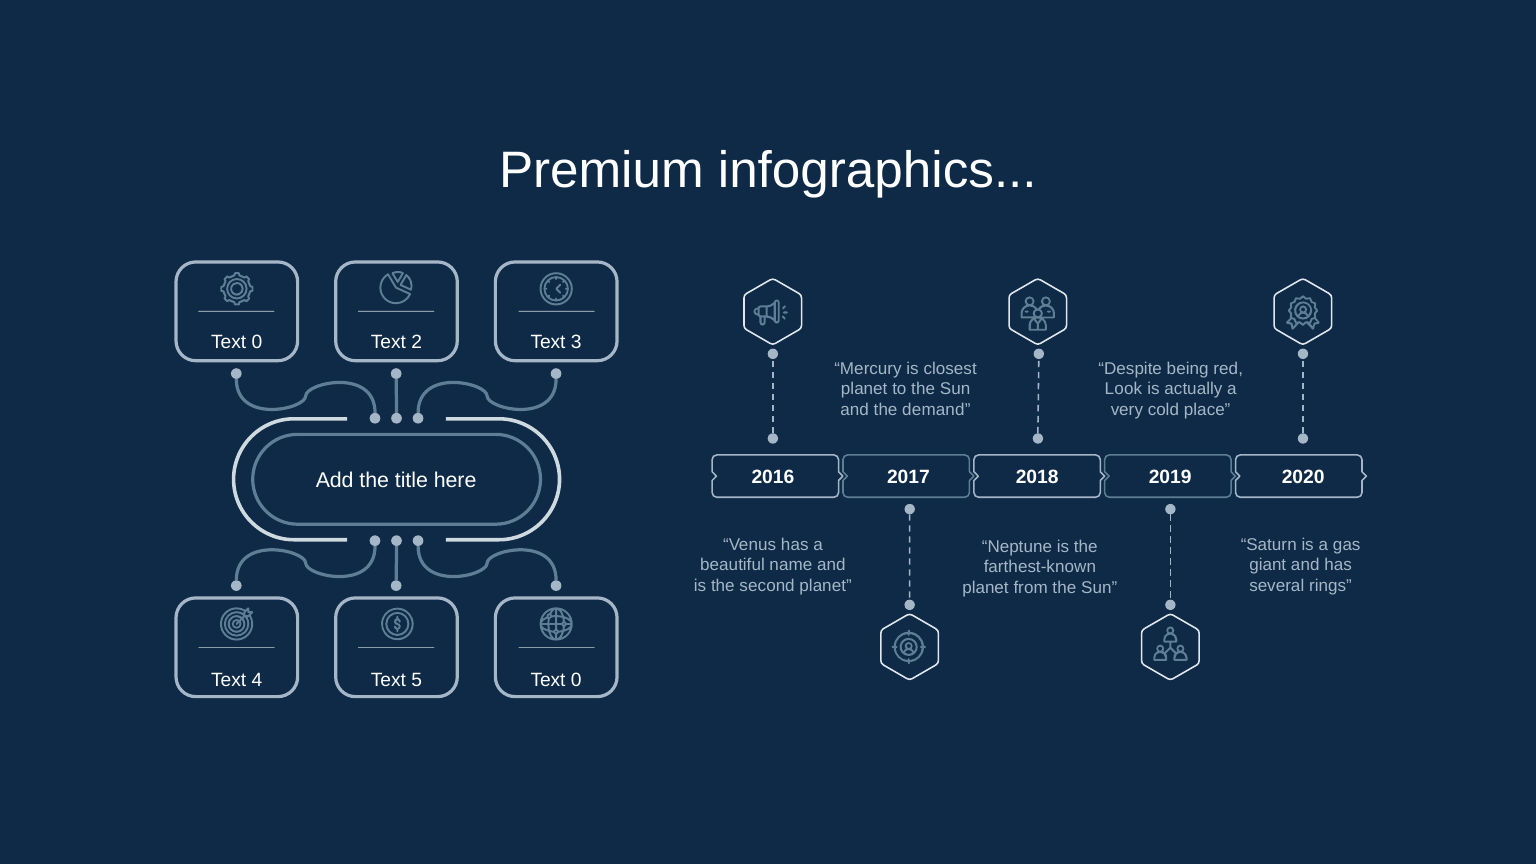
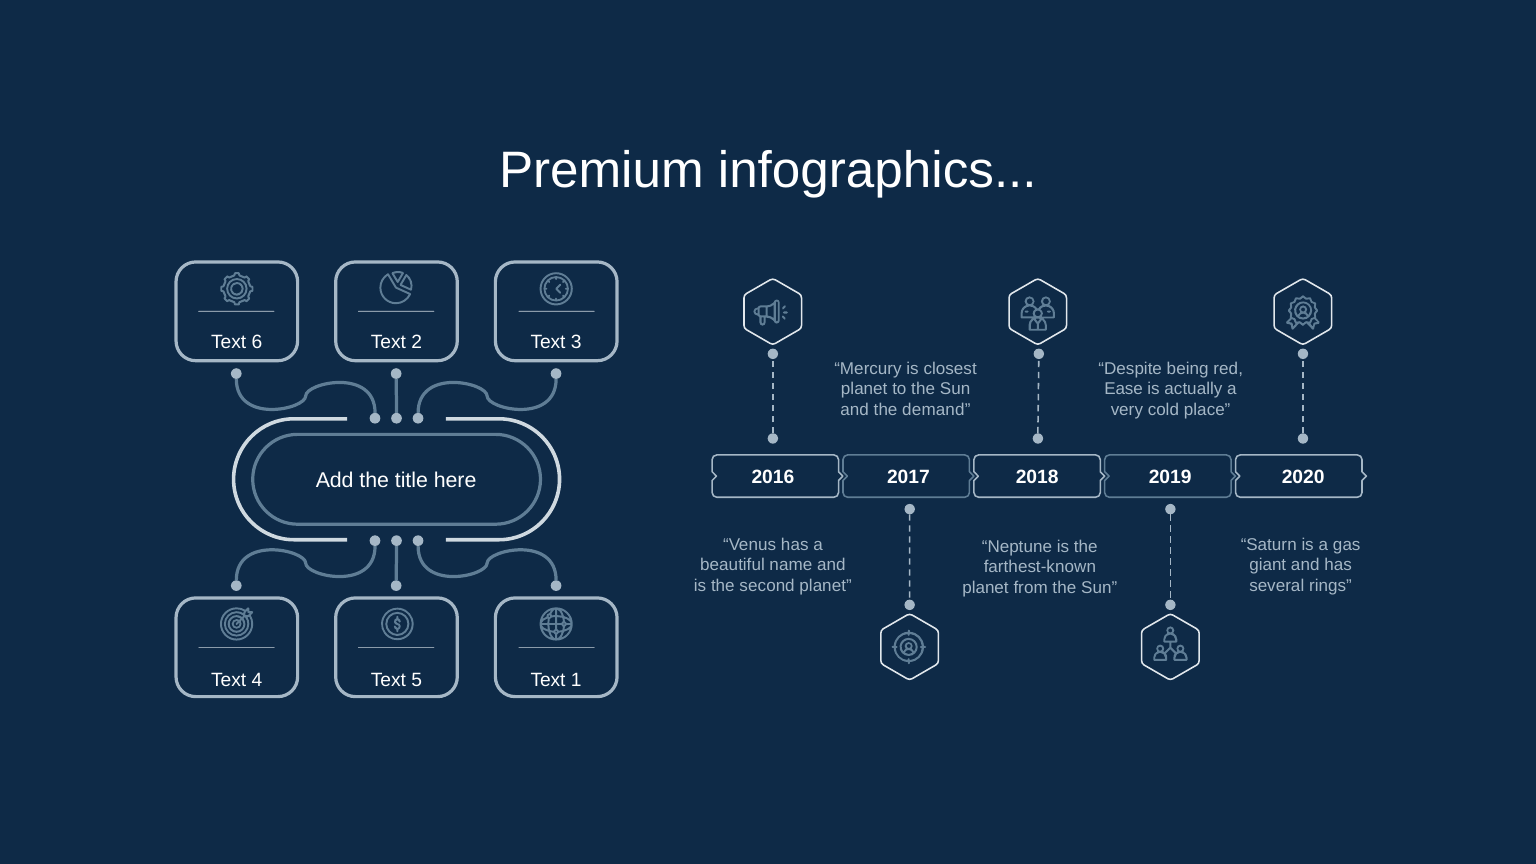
0: 0 -> 6 (257, 342)
Look: Look -> Ease (1124, 389)
5 Text 0: 0 -> 1 (576, 680)
